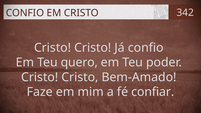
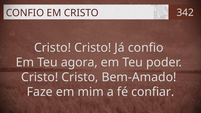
quero: quero -> agora (79, 62)
